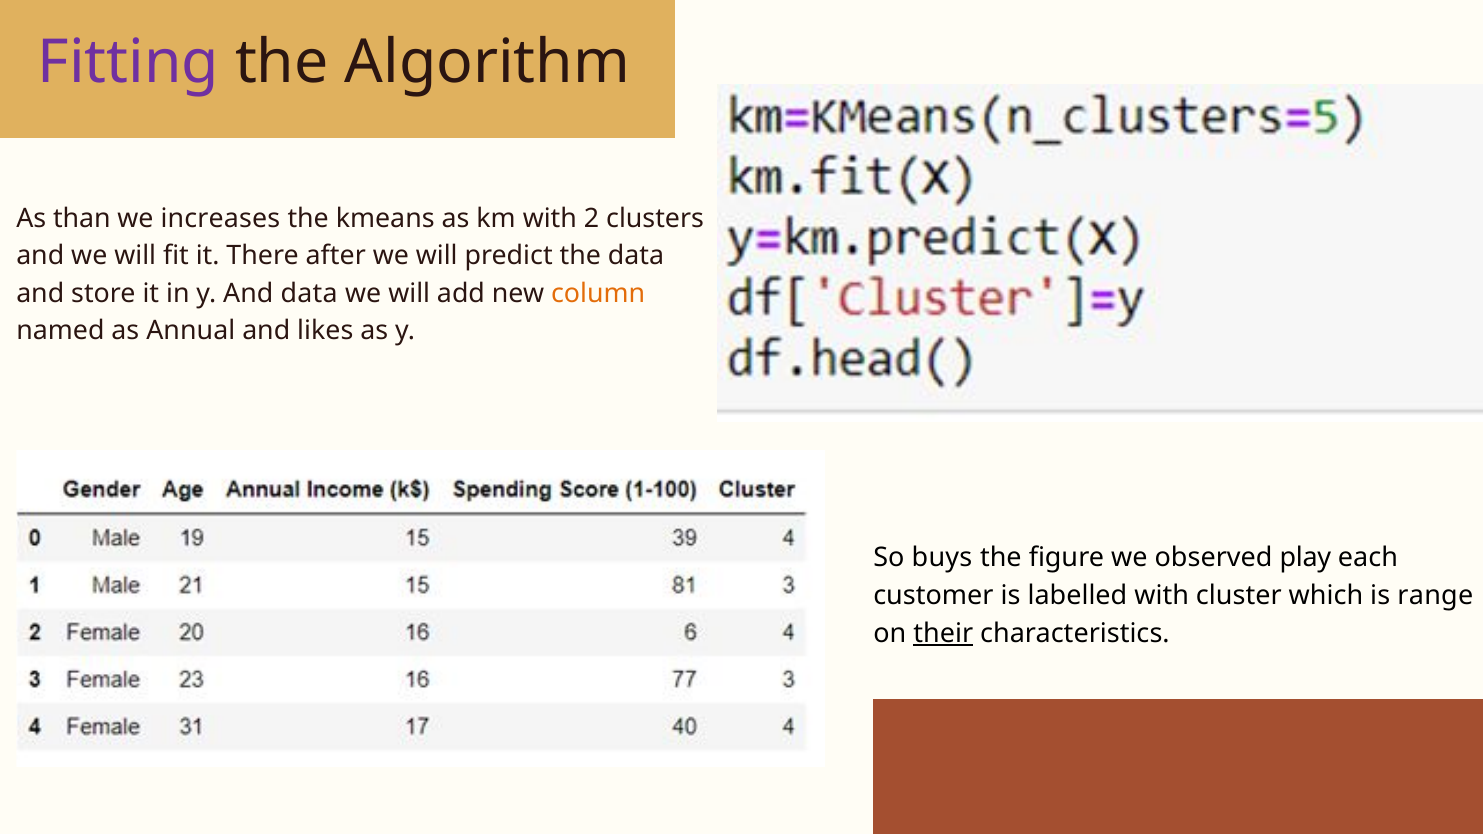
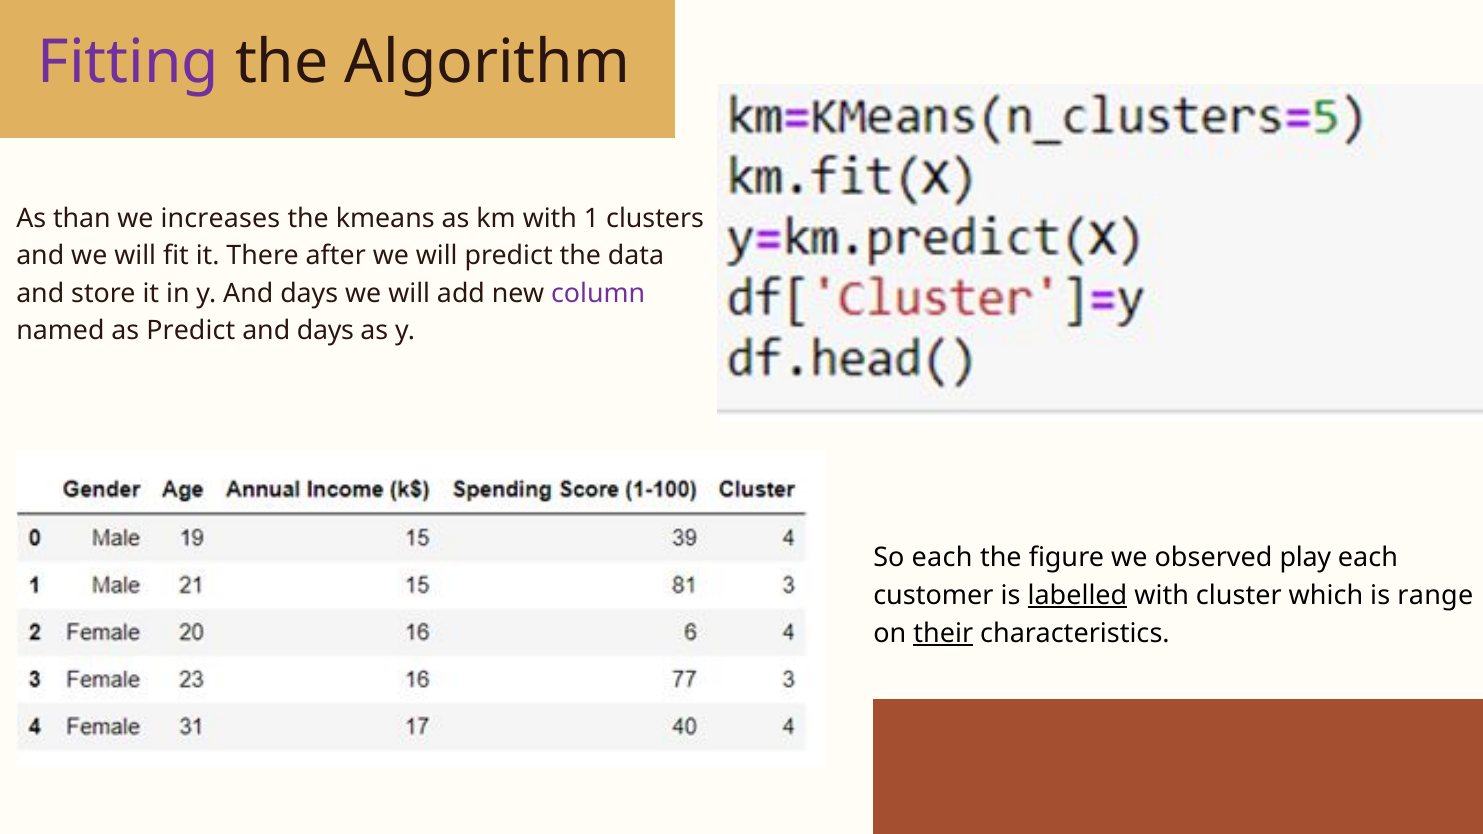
2: 2 -> 1 (592, 219)
y And data: data -> days (309, 294)
column colour: orange -> purple (598, 294)
as Annual: Annual -> Predict (191, 331)
likes: likes -> days (325, 331)
So buys: buys -> each (942, 558)
labelled underline: none -> present (1077, 596)
